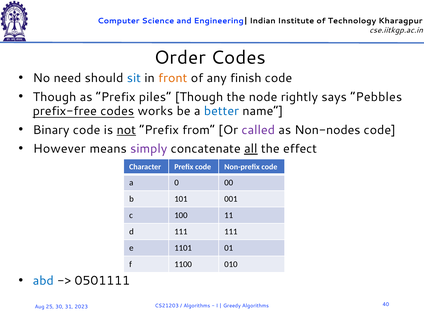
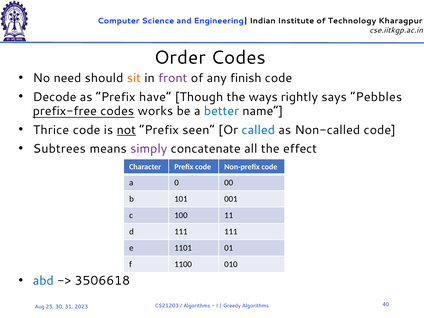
sit colour: blue -> orange (134, 78)
front colour: orange -> purple (173, 78)
Though: Though -> Decode (55, 97)
piles: piles -> have (155, 97)
node: node -> ways (263, 97)
Binary: Binary -> Thrice (51, 130)
from: from -> seen (198, 130)
called colour: purple -> blue (258, 130)
Non-nodes: Non-nodes -> Non-called (327, 130)
However: However -> Subtrees (59, 149)
all underline: present -> none (251, 149)
0501111: 0501111 -> 3506618 (102, 281)
